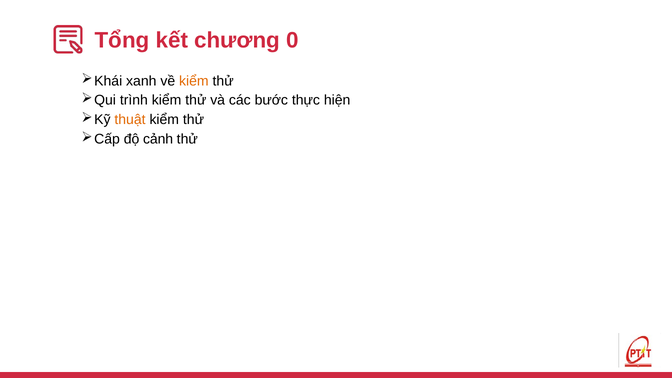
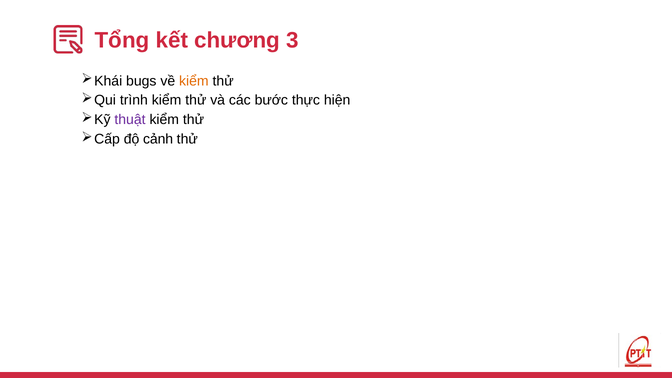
0: 0 -> 3 (292, 41)
xanh: xanh -> bugs (141, 81)
thuật colour: orange -> purple (130, 120)
